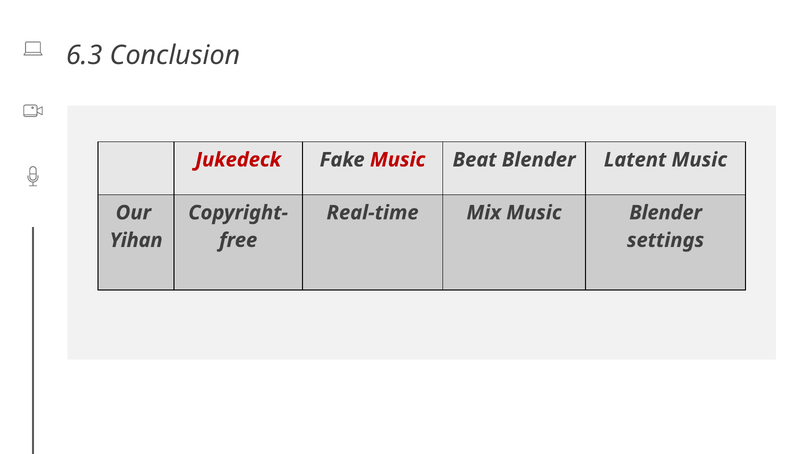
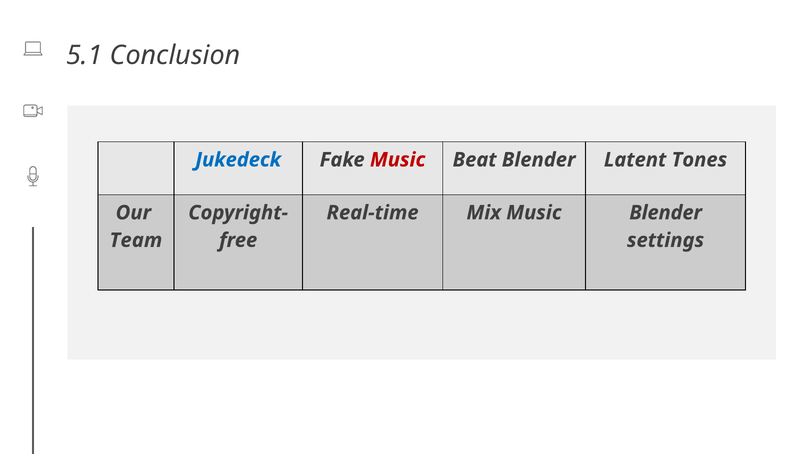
6.3: 6.3 -> 5.1 (84, 55)
Jukedeck colour: red -> blue (238, 160)
Latent Music: Music -> Tones (699, 160)
Yihan: Yihan -> Team (136, 241)
